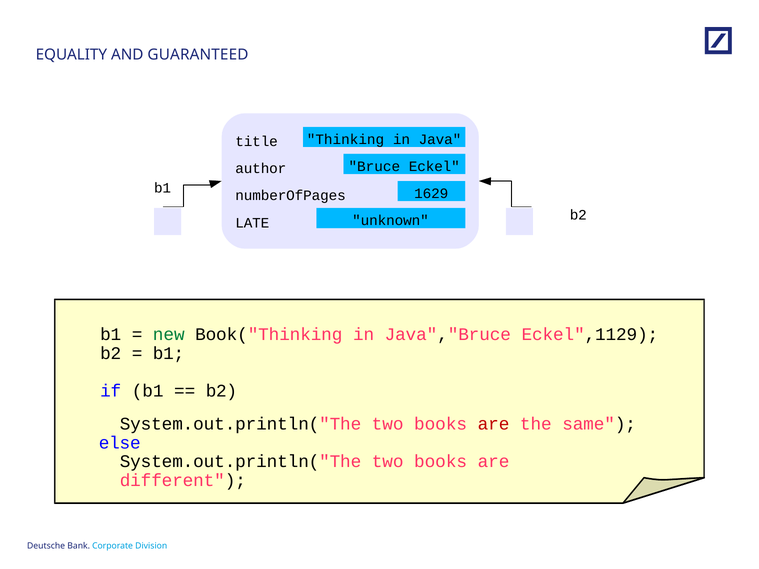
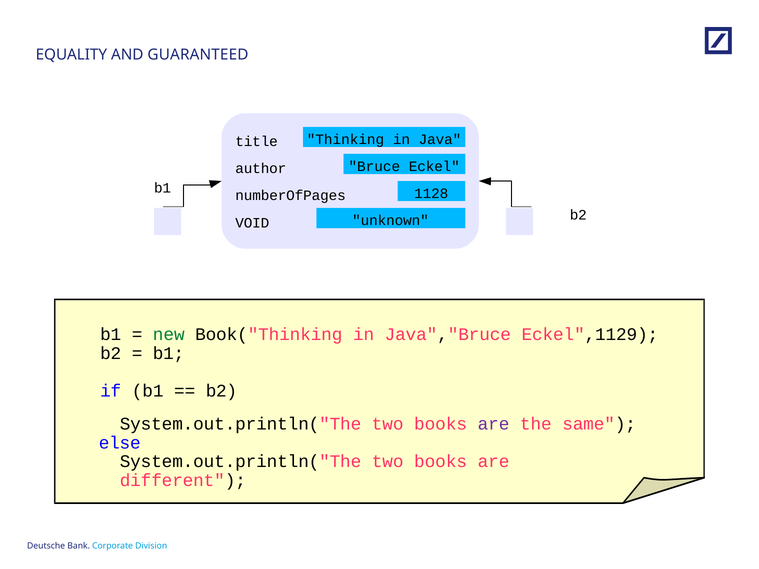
1629: 1629 -> 1128 (431, 194)
LATE: LATE -> VOID (252, 223)
are colour: red -> purple (494, 424)
